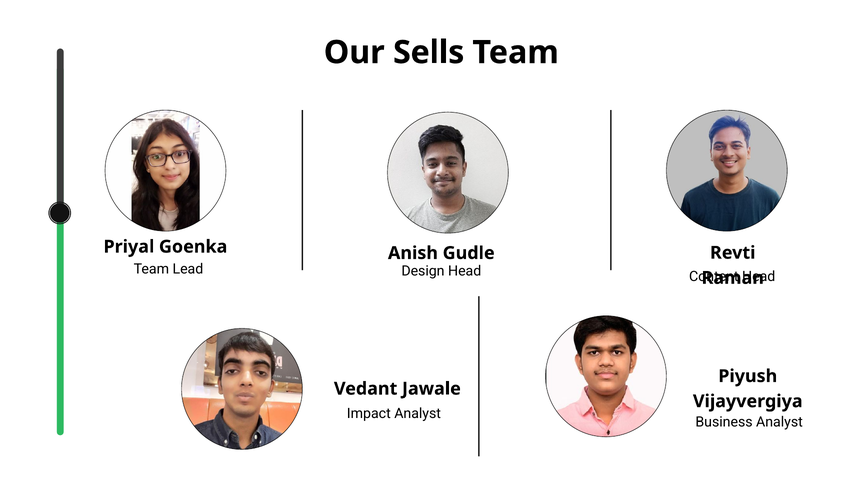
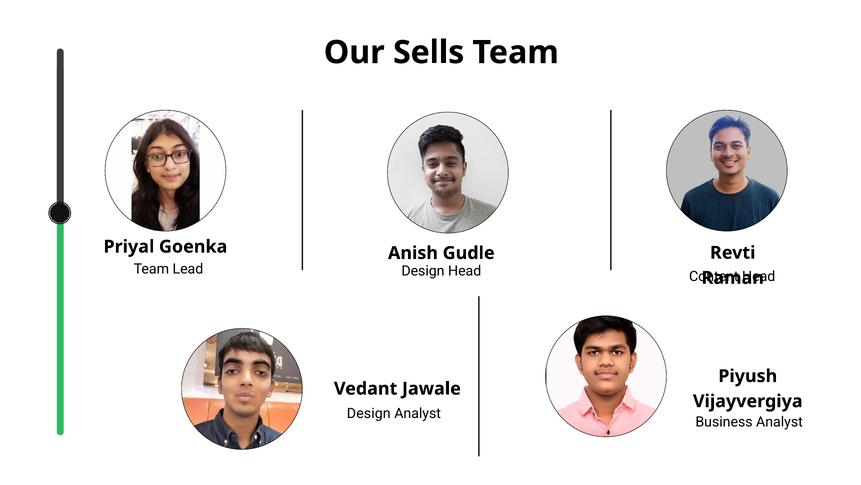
Impact: Impact -> Design (369, 413)
